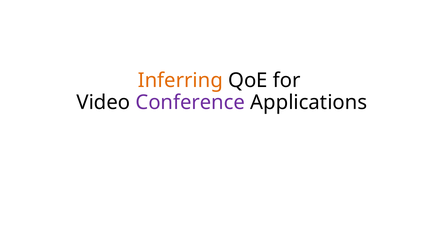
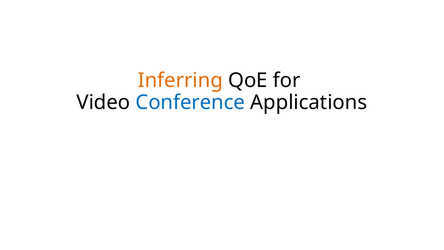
Conference colour: purple -> blue (190, 102)
